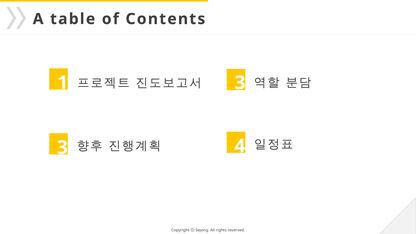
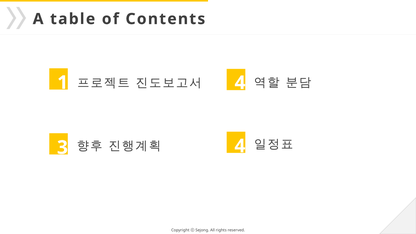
1 3: 3 -> 4 (240, 83)
